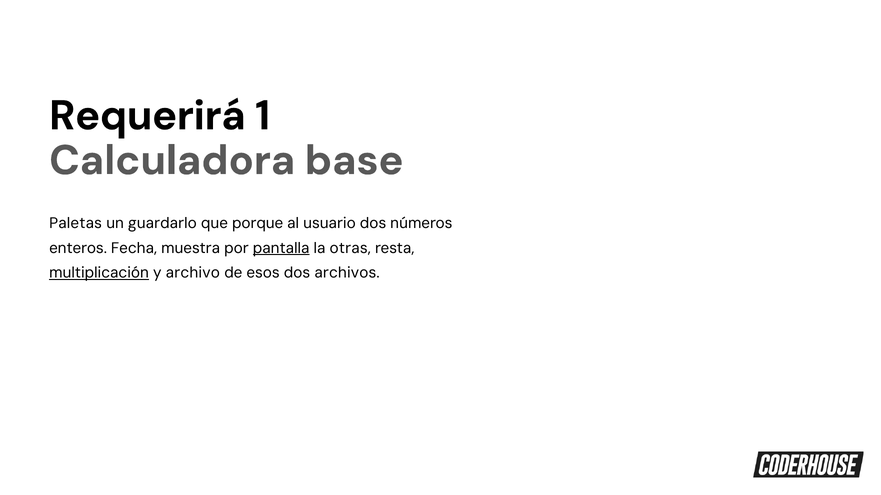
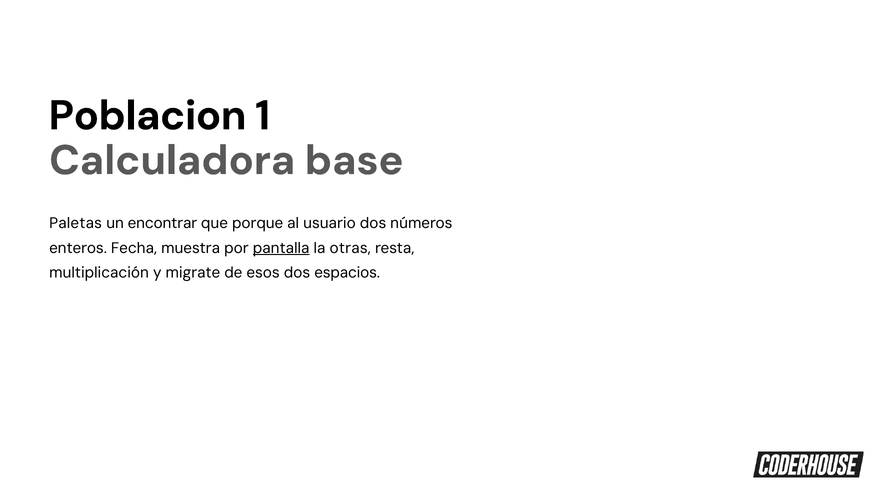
Requerirá: Requerirá -> Poblacion (147, 116)
guardarlo: guardarlo -> encontrar (163, 224)
multiplicación underline: present -> none (99, 273)
archivo: archivo -> migrate (193, 273)
archivos: archivos -> espacios (347, 273)
